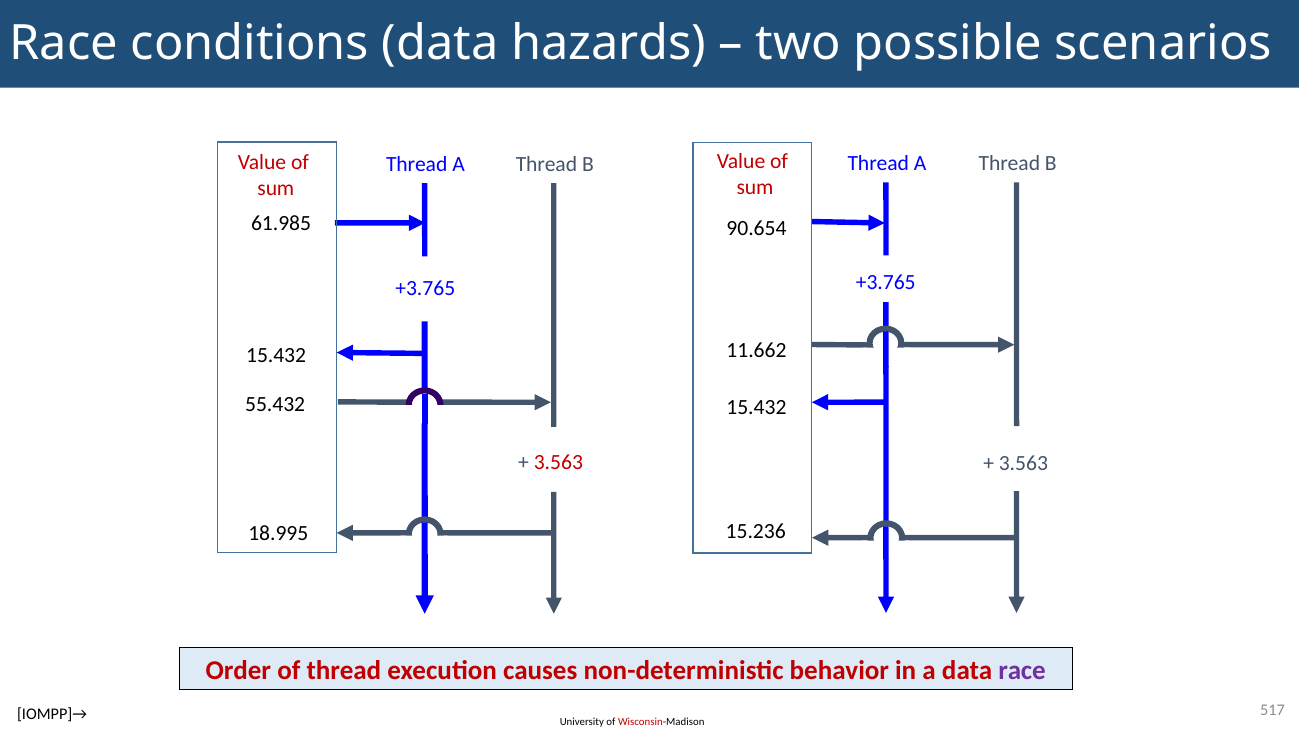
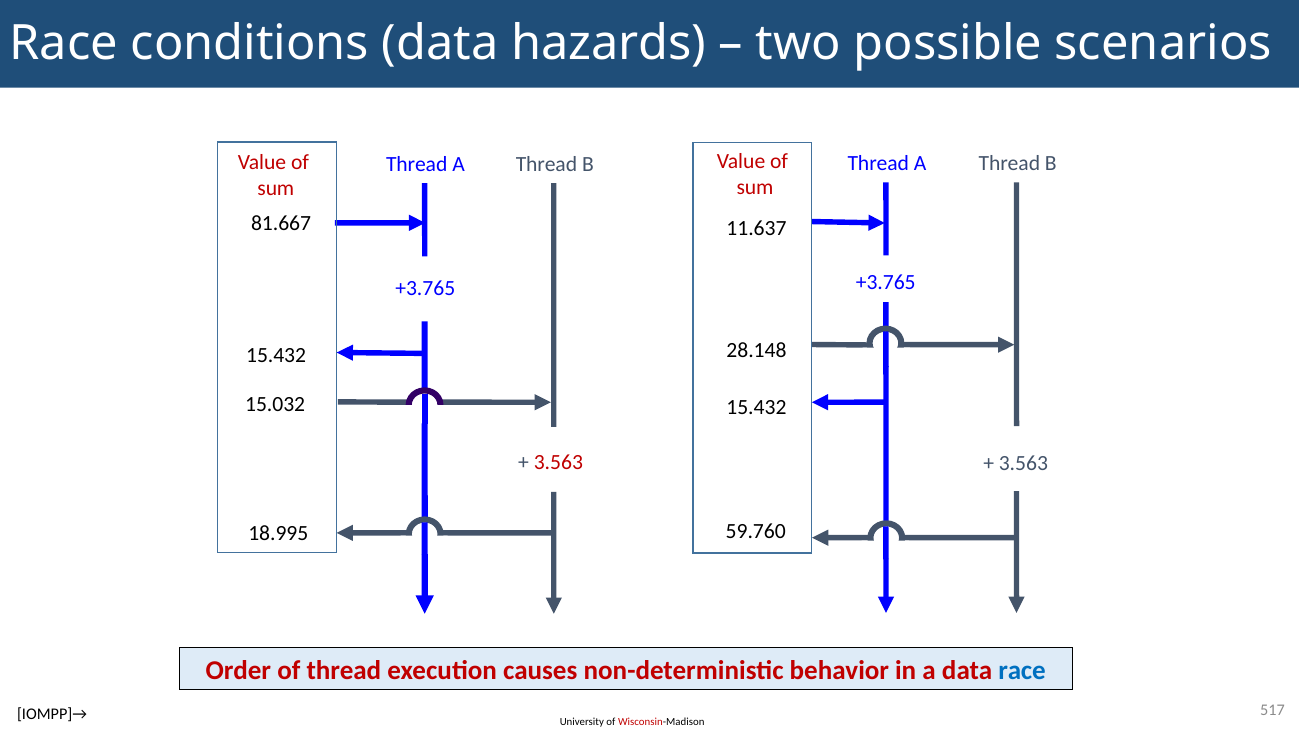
61.985: 61.985 -> 81.667 (281, 223)
90.654: 90.654 -> 11.637 (756, 229)
11.662: 11.662 -> 28.148 (756, 350)
55.432: 55.432 -> 15.032 (275, 404)
15.236: 15.236 -> 59.760 (756, 532)
race colour: purple -> blue (1022, 670)
